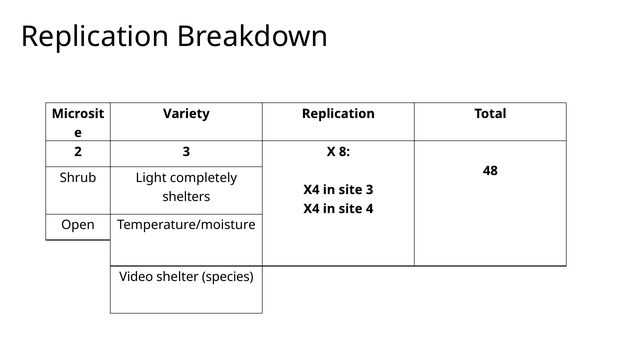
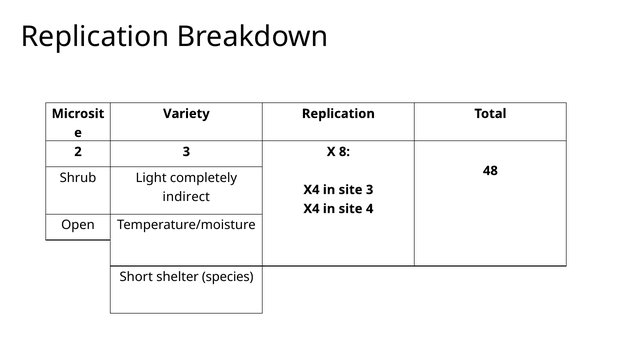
shelters: shelters -> indirect (186, 197)
Video: Video -> Short (136, 277)
